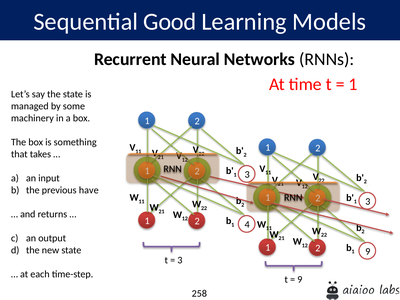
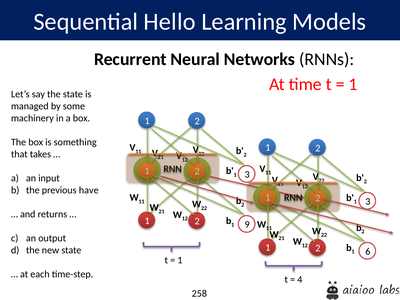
Good: Good -> Hello (170, 22)
4: 4 -> 9 (247, 225)
2 9: 9 -> 6 (368, 251)
3: 3 -> 1 (180, 260)
9: 9 -> 4 (300, 280)
